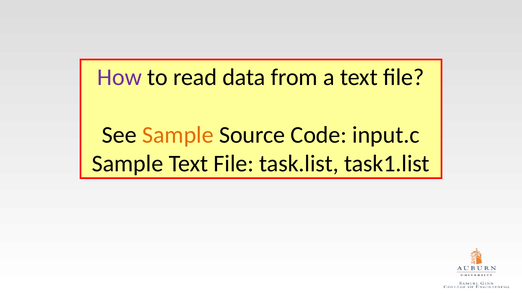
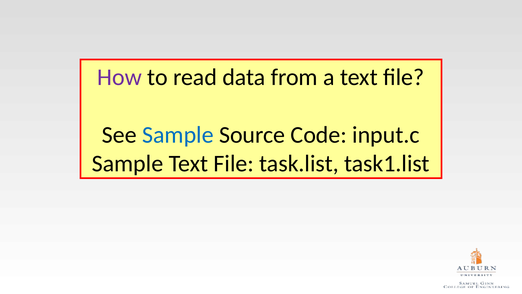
Sample colour: orange -> blue (178, 135)
